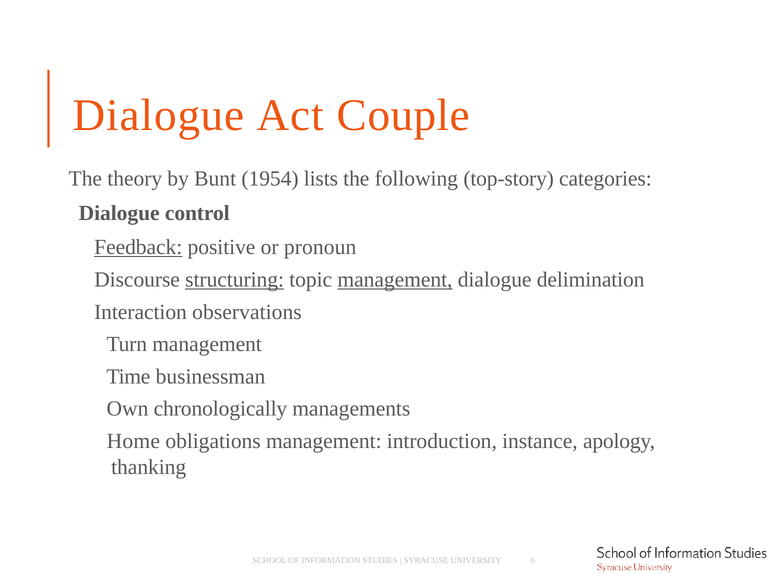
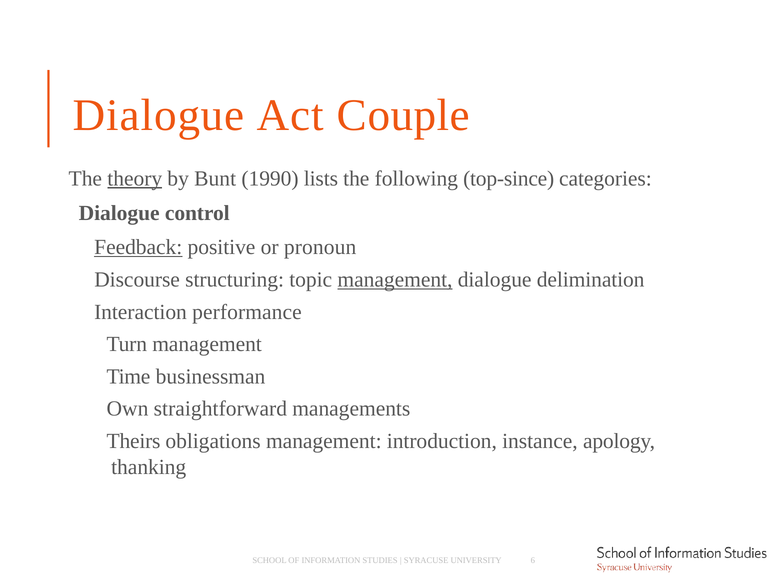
theory underline: none -> present (135, 179)
1954: 1954 -> 1990 (270, 179)
top-story: top-story -> top-since (509, 179)
structuring underline: present -> none (235, 280)
observations: observations -> performance (247, 312)
chronologically: chronologically -> straightforward (220, 409)
Home: Home -> Theirs (134, 441)
